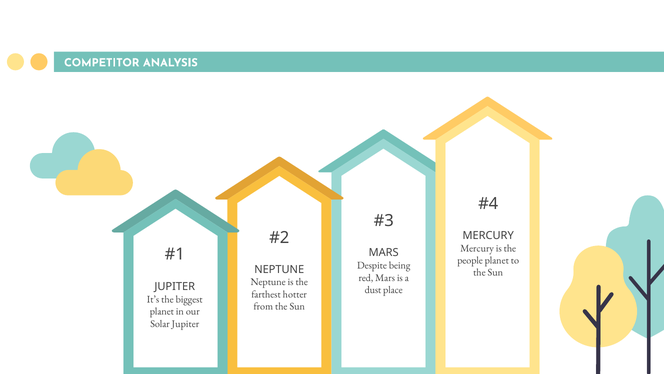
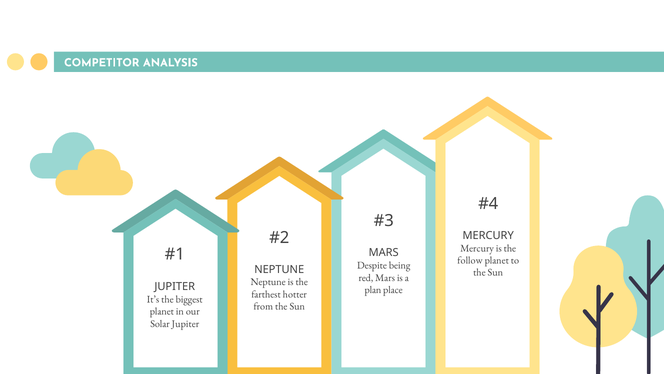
people: people -> follow (470, 260)
dust: dust -> plan (373, 289)
